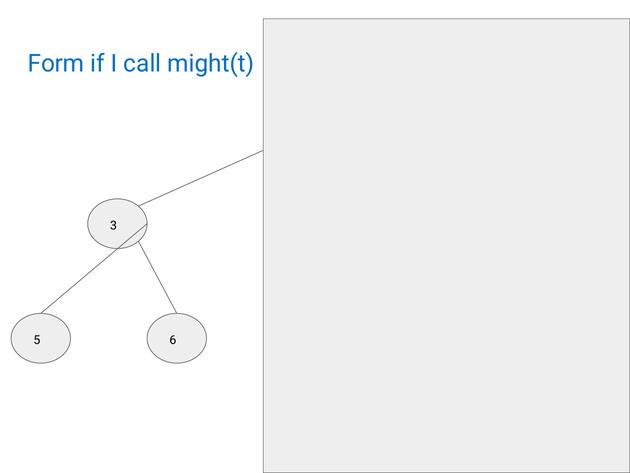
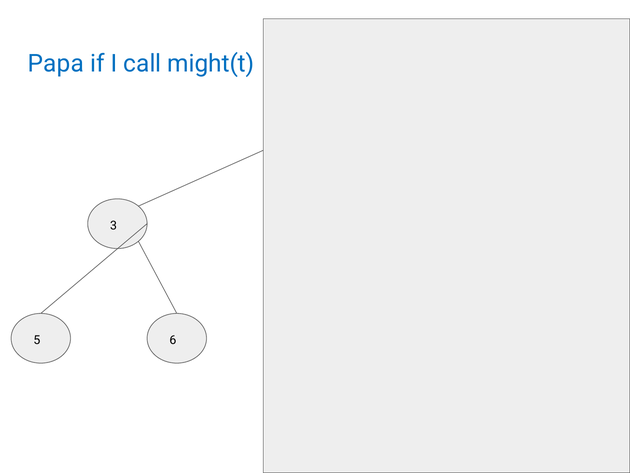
Form: Form -> Papa (56, 64)
